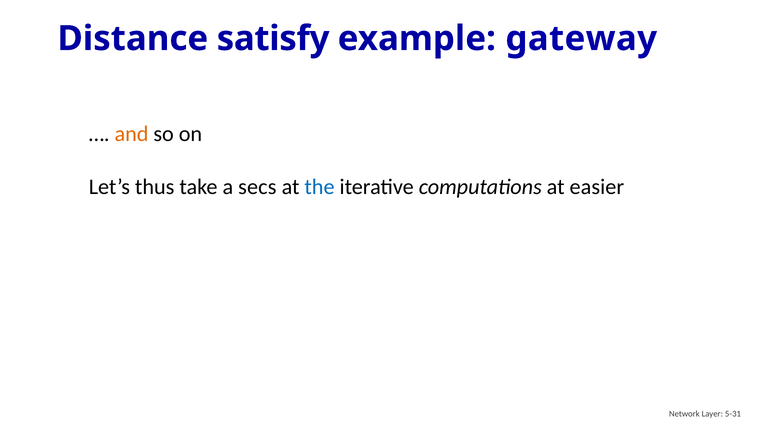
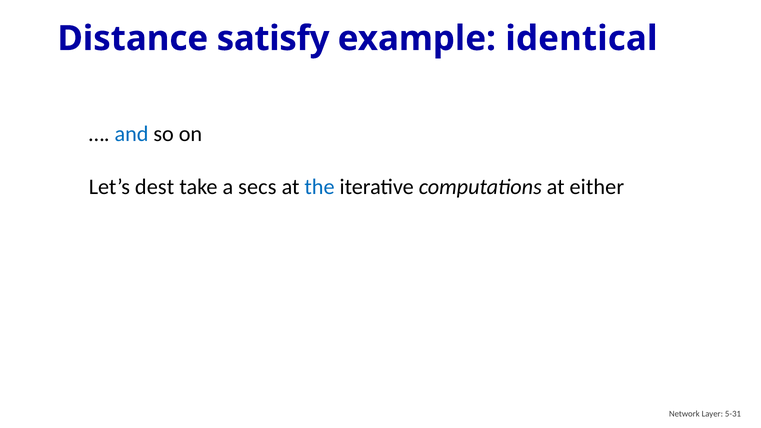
gateway: gateway -> identical (581, 39)
and colour: orange -> blue (131, 134)
thus: thus -> dest (155, 187)
easier: easier -> either (597, 187)
